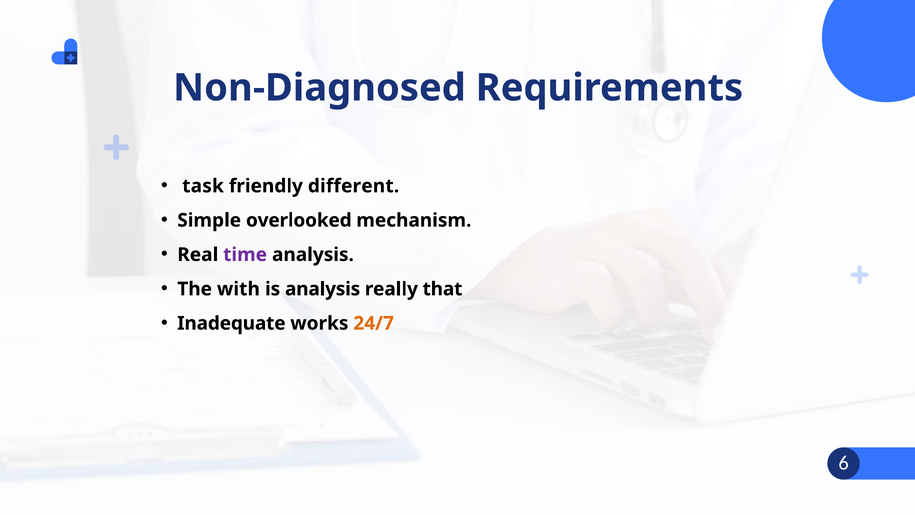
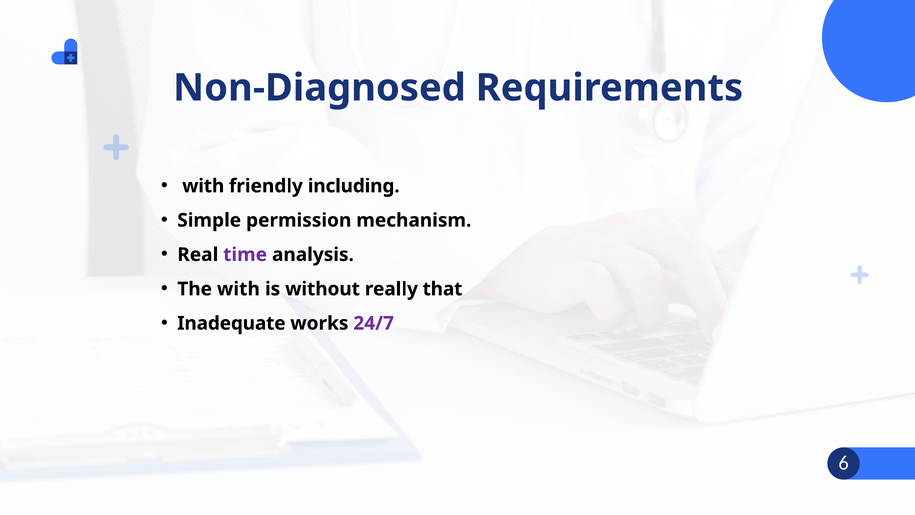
task: task -> with (203, 186)
different: different -> including (354, 186)
overlooked: overlooked -> permission (299, 220)
is analysis: analysis -> without (323, 289)
24/7 colour: orange -> purple (374, 323)
